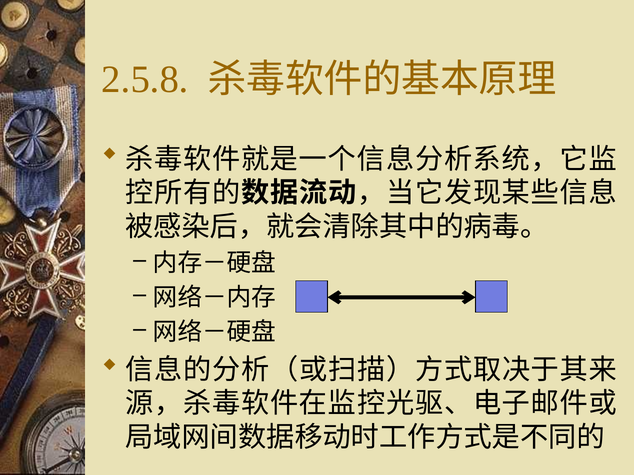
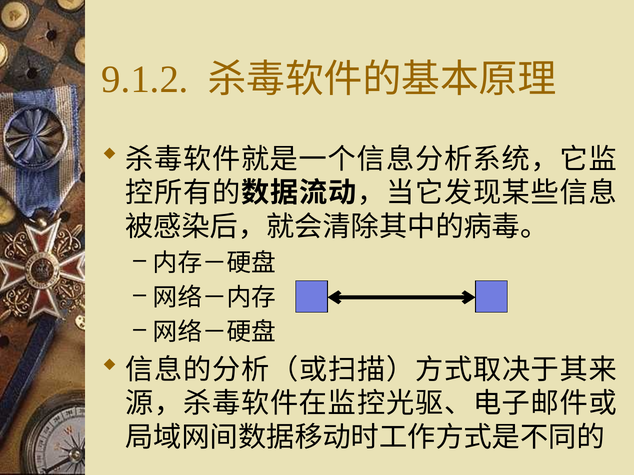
2.5.8: 2.5.8 -> 9.1.2 (145, 79)
